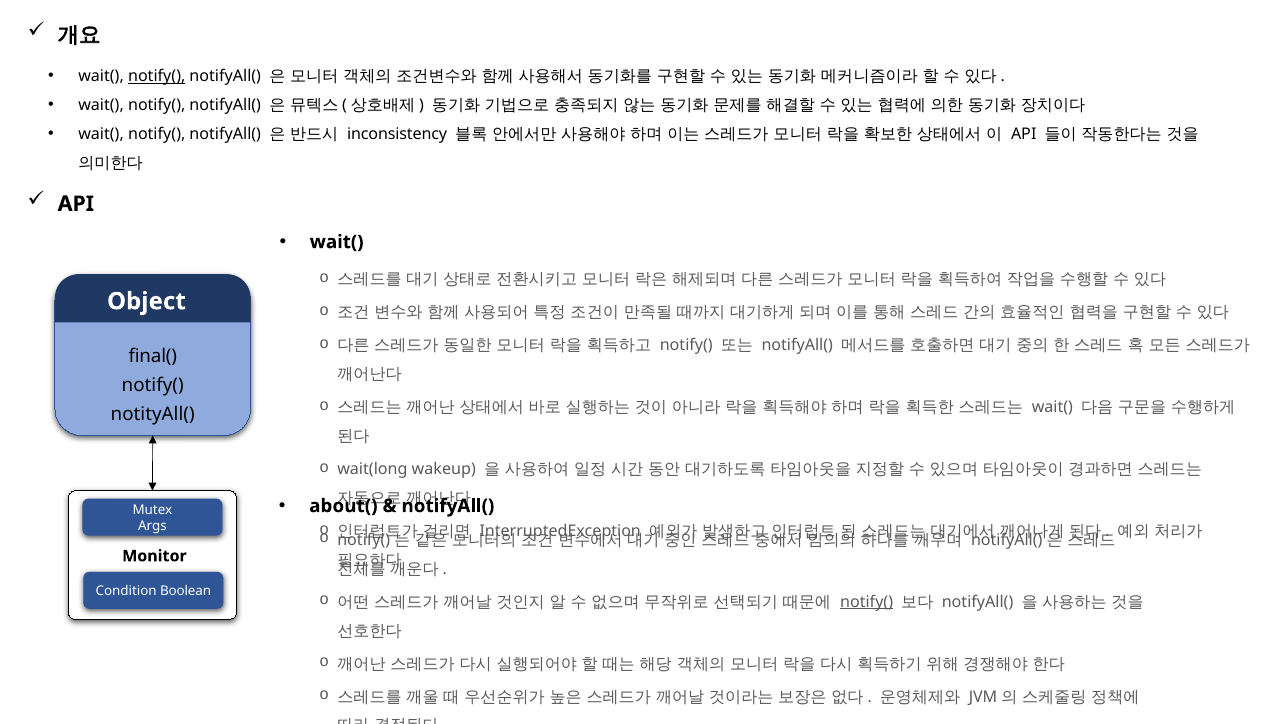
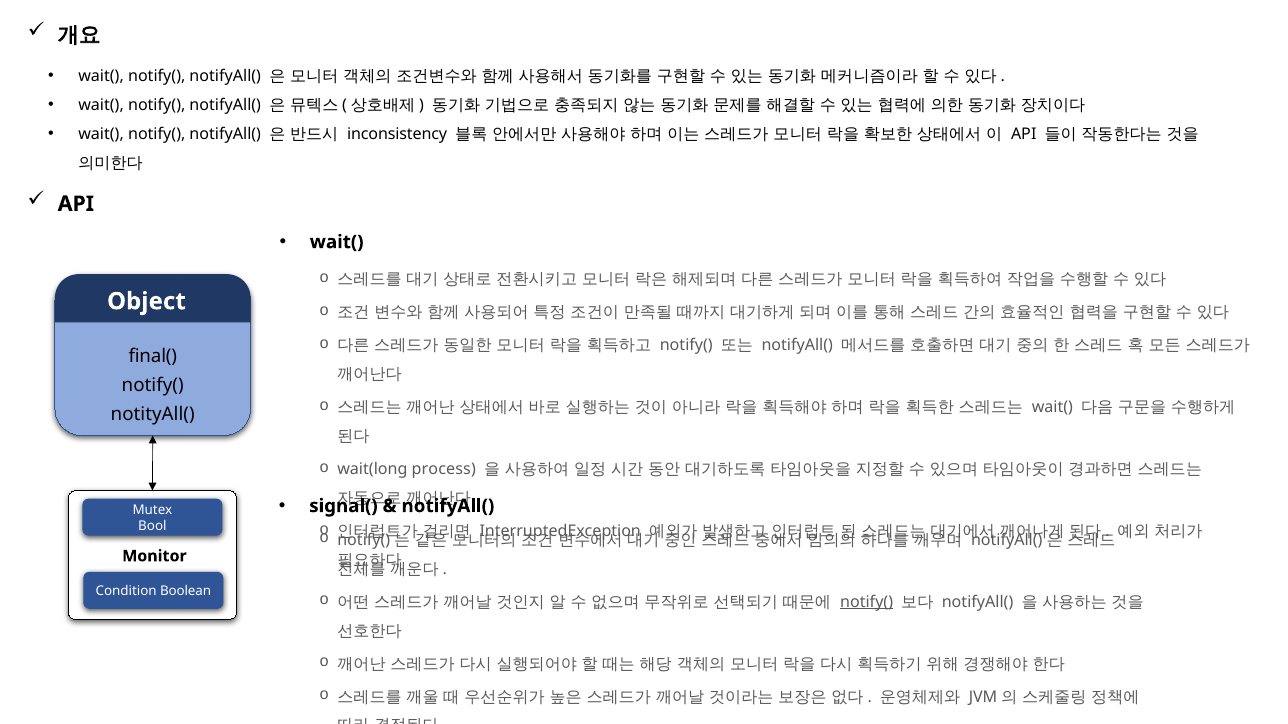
notify( underline: present -> none (157, 76)
wakeup: wakeup -> process (444, 470)
about(: about( -> signal( (343, 506)
Args: Args -> Bool (152, 526)
